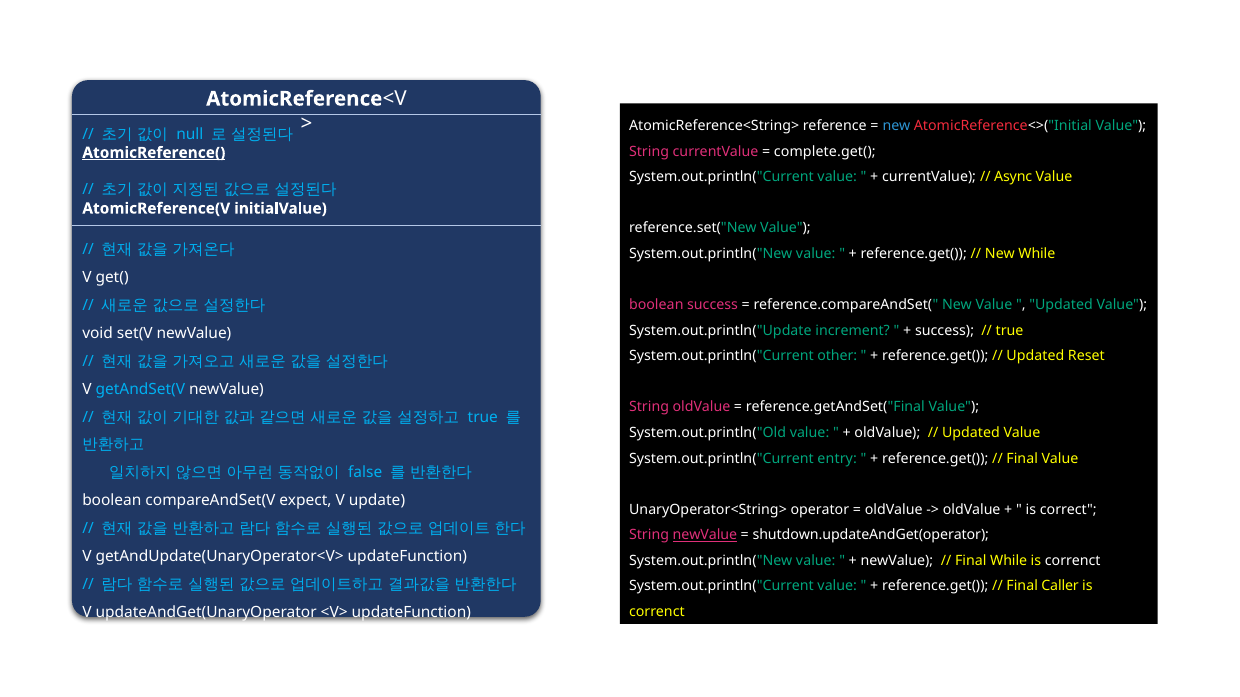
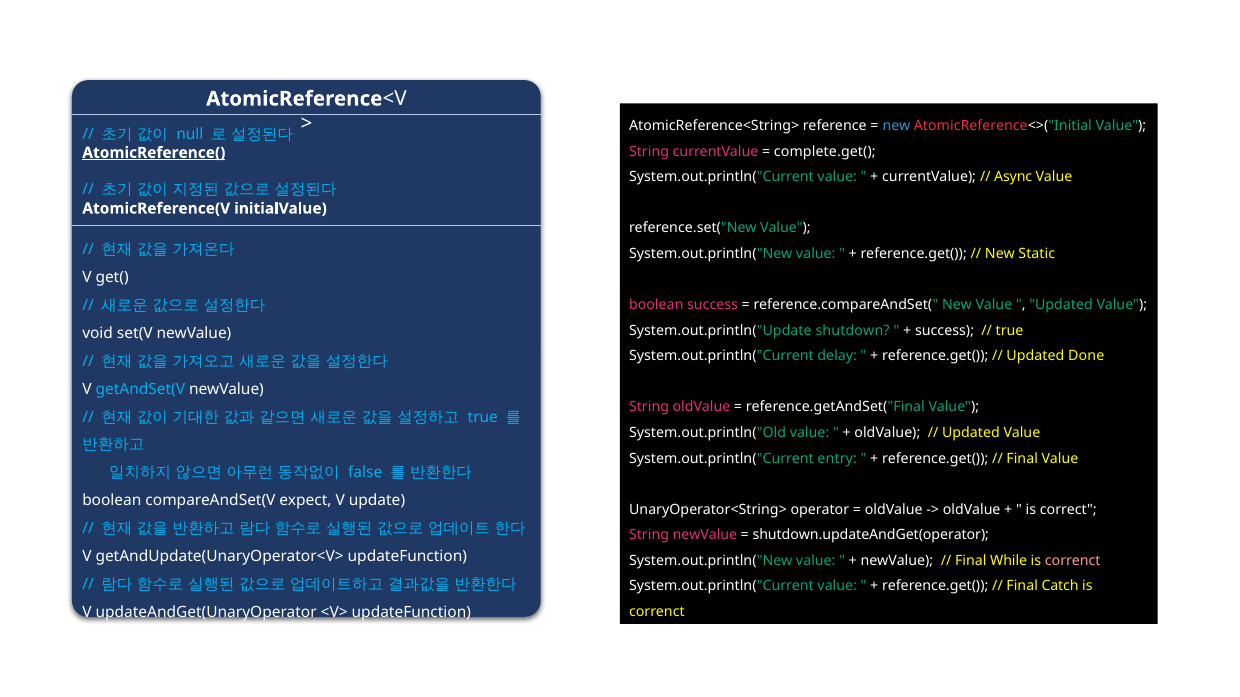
New While: While -> Static (1037, 254)
increment: increment -> shutdown (853, 331)
other: other -> delay (837, 356)
Reset: Reset -> Done (1086, 356)
newValue underline: present -> none (705, 536)
correnct colour: white -> pink (1073, 561)
Caller: Caller -> Catch (1060, 587)
